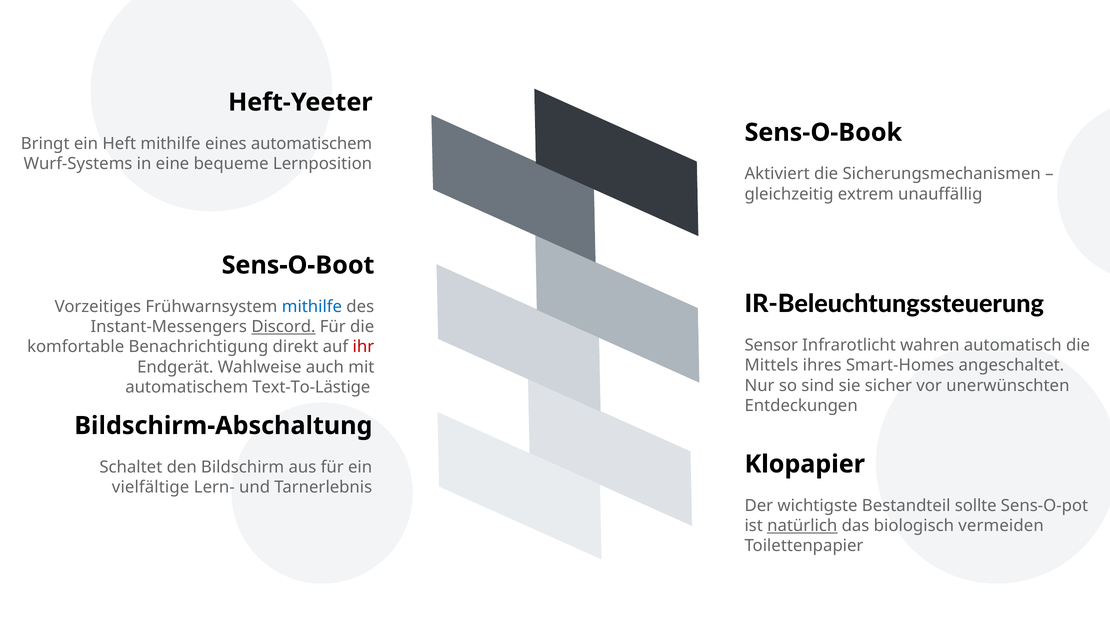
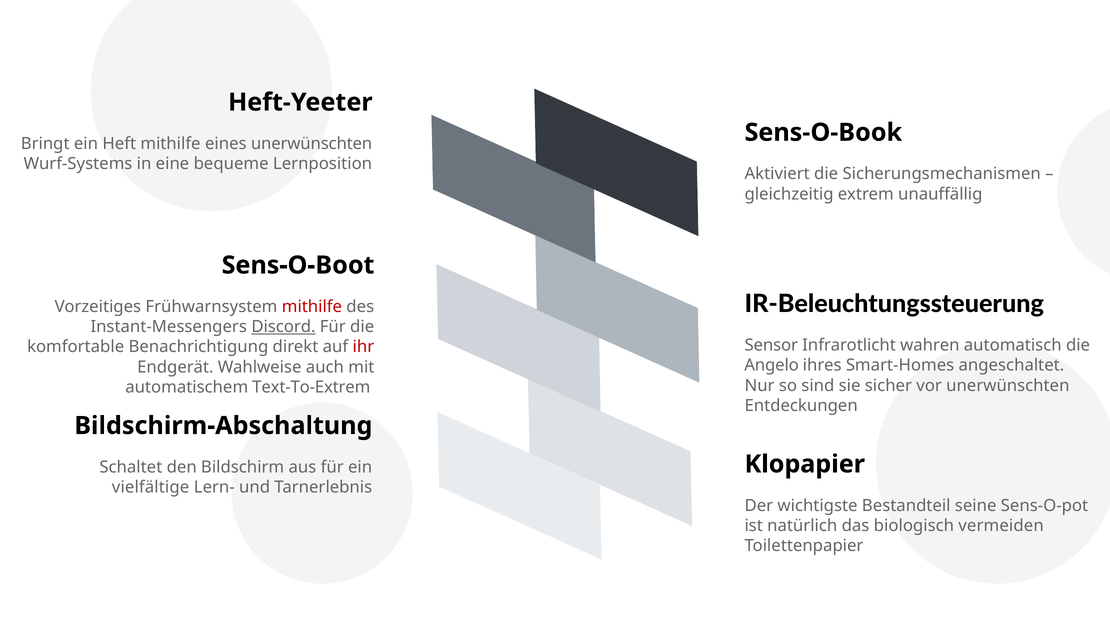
eines automatischem: automatischem -> unerwünschten (312, 144)
mithilfe colour: blue -> red (312, 307)
Mittels: Mittels -> Angelo (772, 366)
Text-To-Lästige: Text-To-Lästige -> Text-To-Extrem (311, 387)
sollte: sollte -> seine (976, 506)
natürlich underline: present -> none (802, 526)
